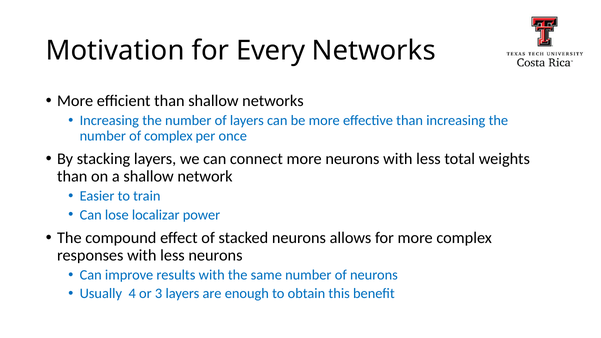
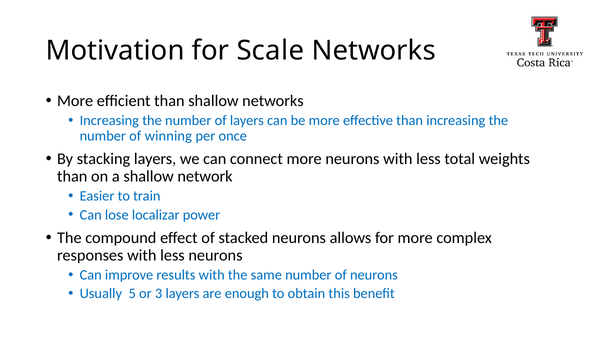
Every: Every -> Scale (270, 50)
of complex: complex -> winning (168, 136)
4: 4 -> 5 (132, 294)
